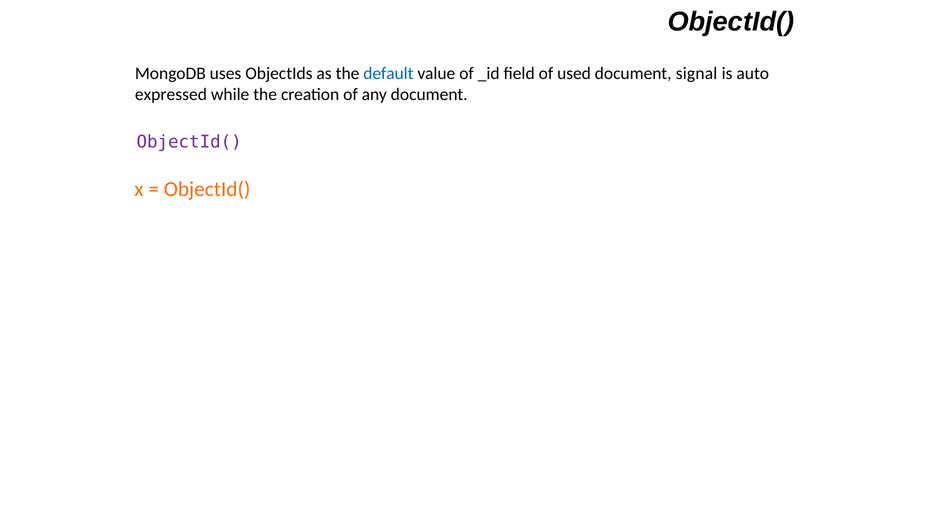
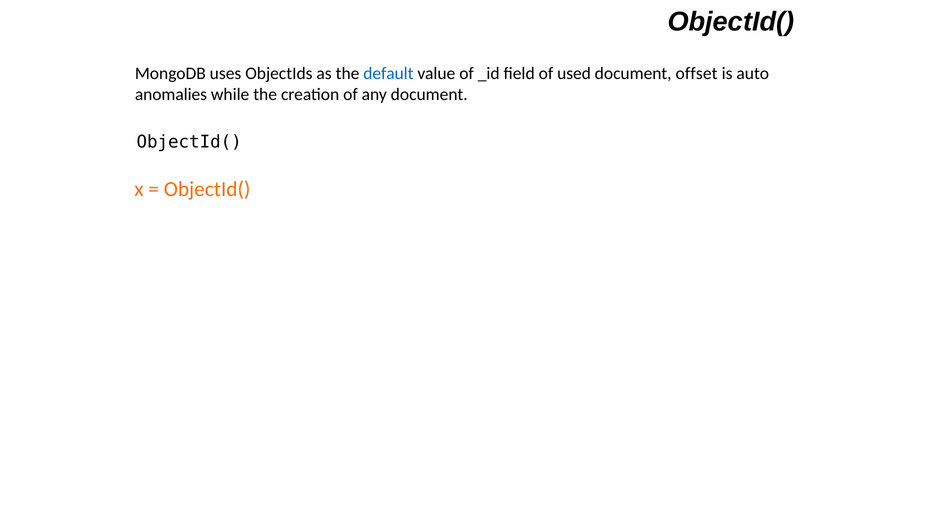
signal: signal -> offset (697, 73)
expressed: expressed -> anomalies (171, 94)
ObjectId( colour: purple -> black (189, 142)
